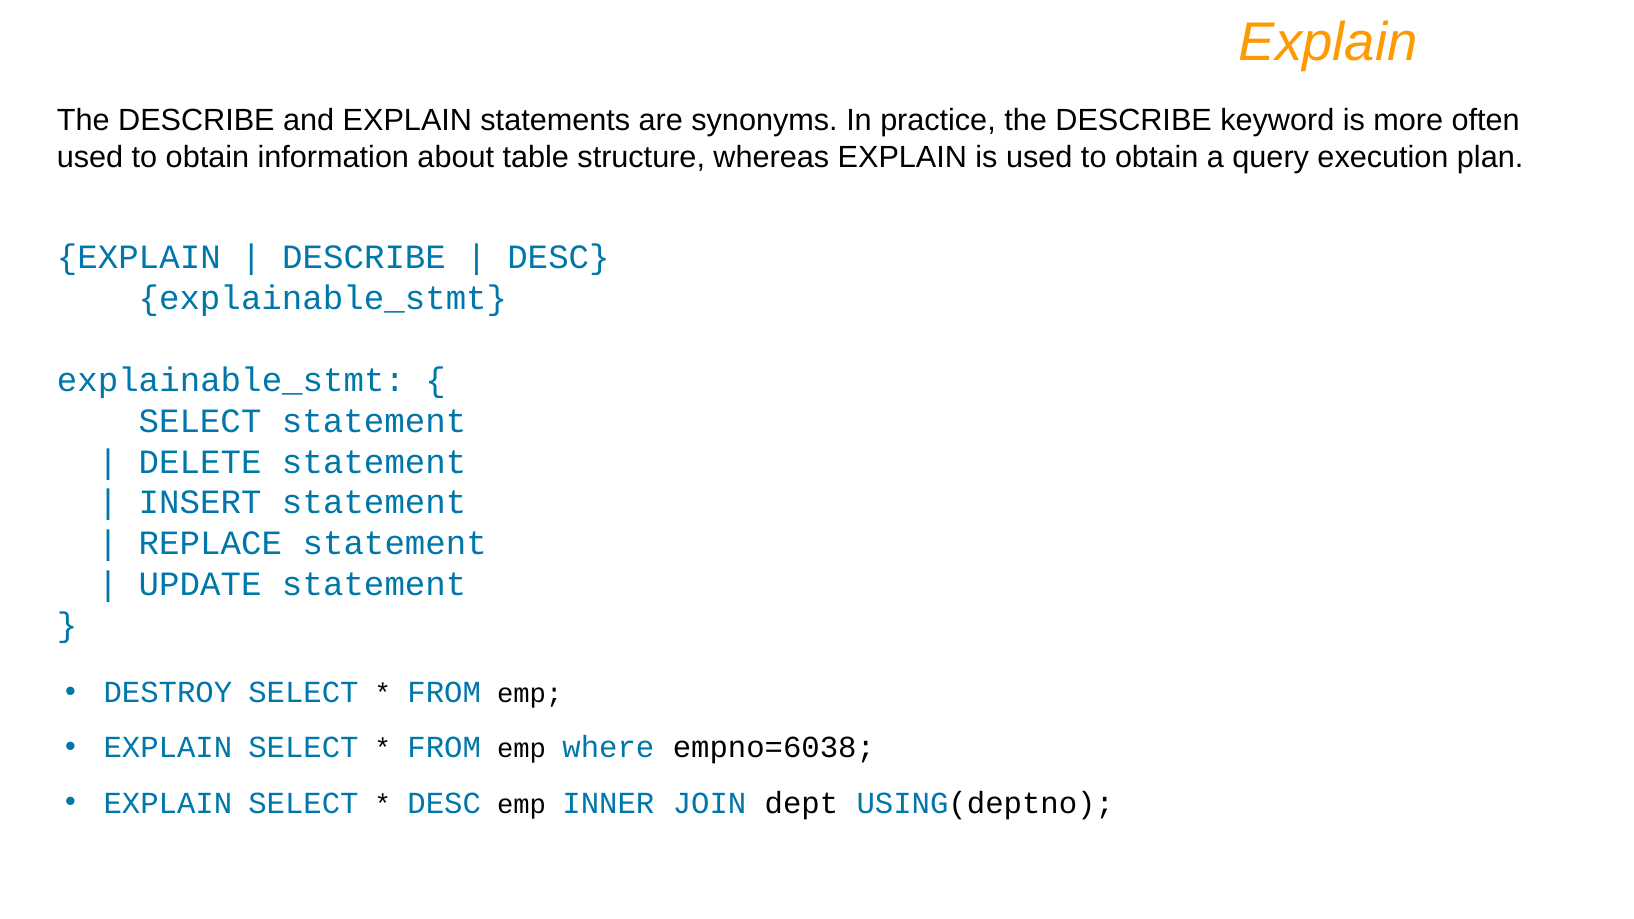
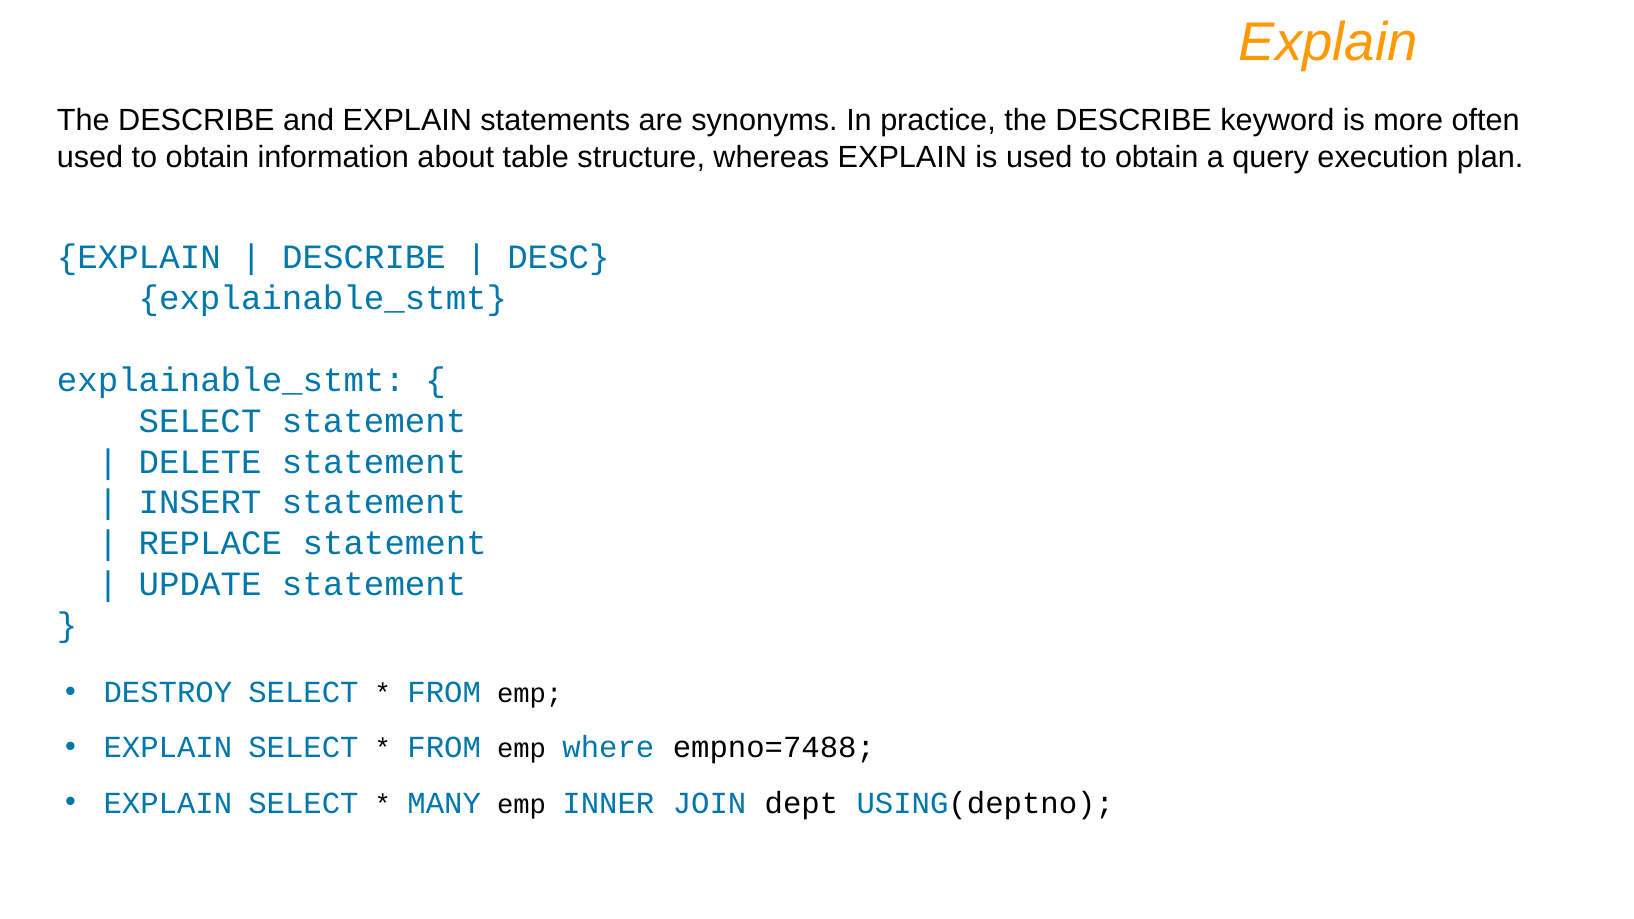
empno=6038: empno=6038 -> empno=7488 (774, 748)
DESC: DESC -> MANY (444, 803)
